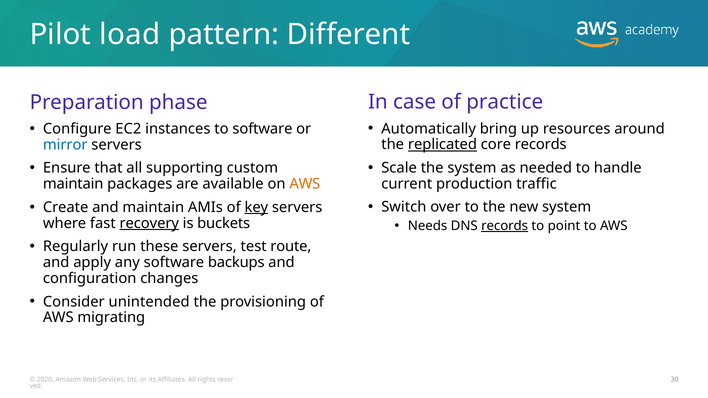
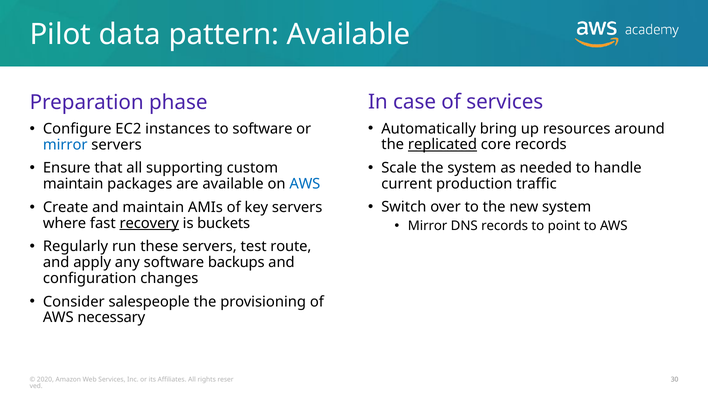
load: load -> data (130, 35)
pattern Different: Different -> Available (349, 35)
of practice: practice -> services (505, 102)
AWS colour: orange -> blue (305, 184)
key underline: present -> none (256, 207)
Needs: Needs -> Mirror (428, 226)
records underline: present -> none (505, 226)
unintended: unintended -> salespeople (149, 302)
migrating: migrating -> necessary (111, 318)
